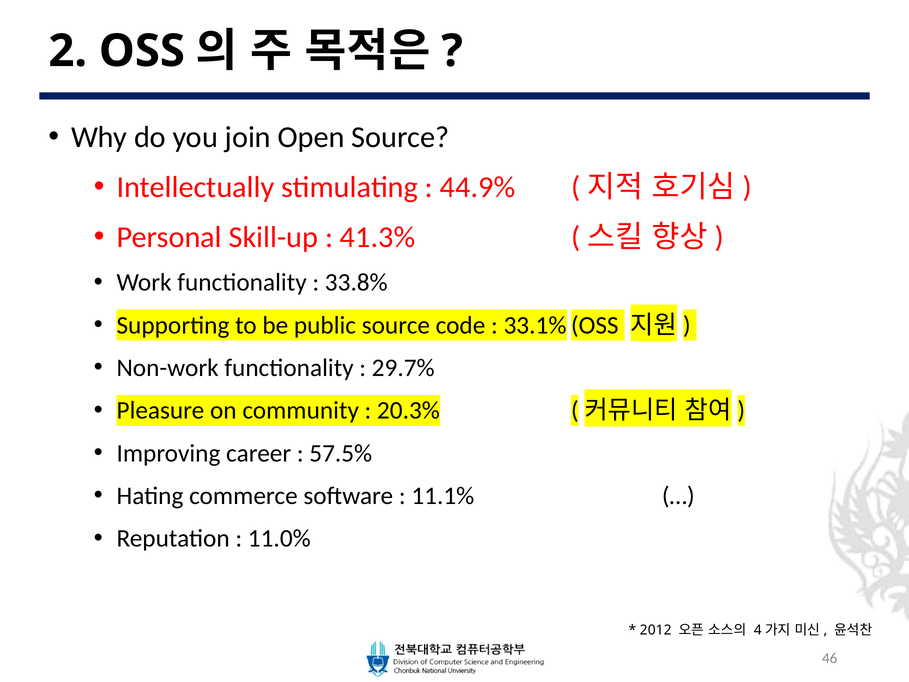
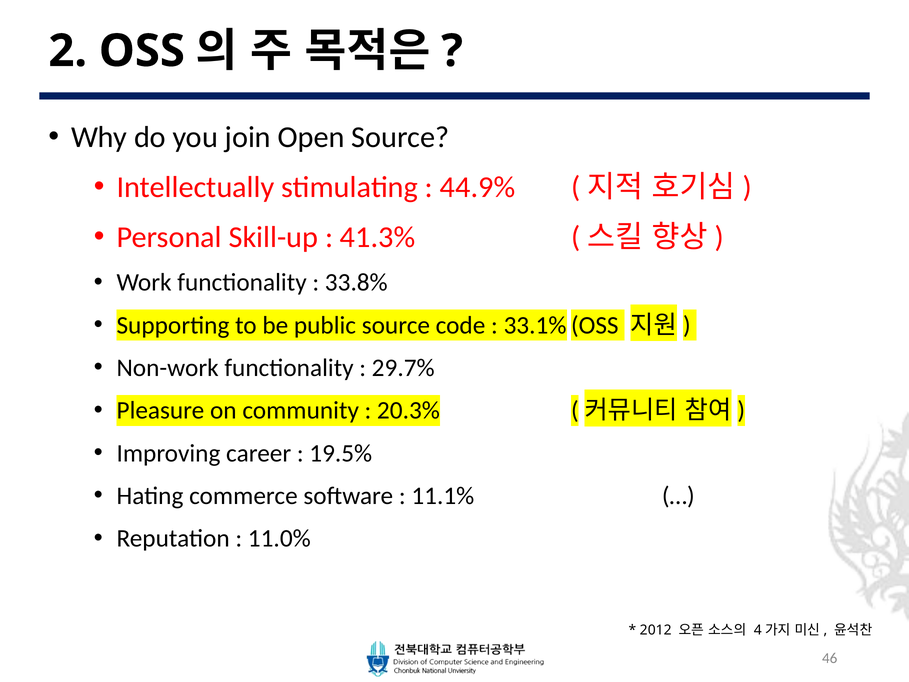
57.5%: 57.5% -> 19.5% (341, 453)
